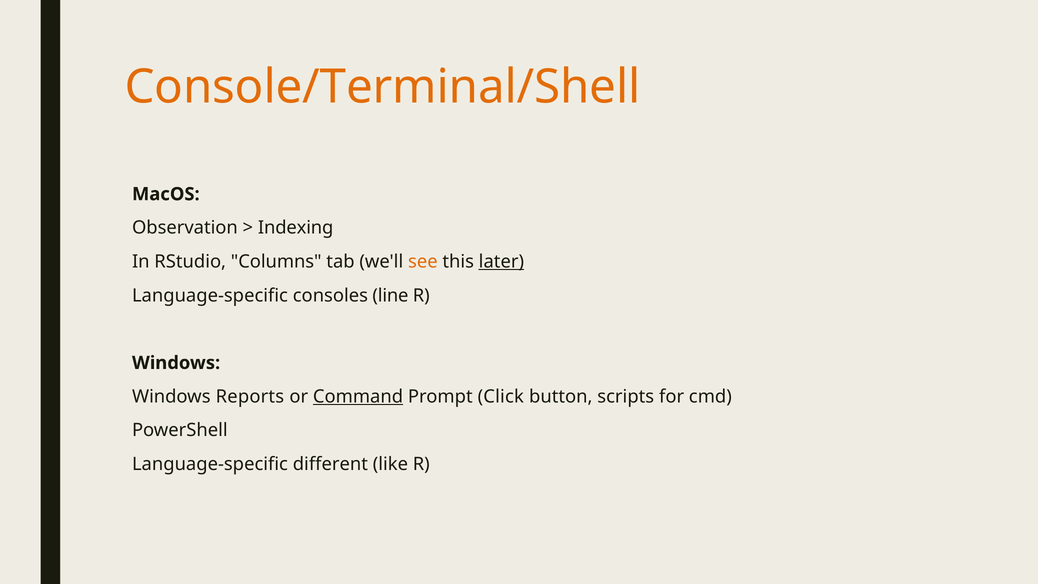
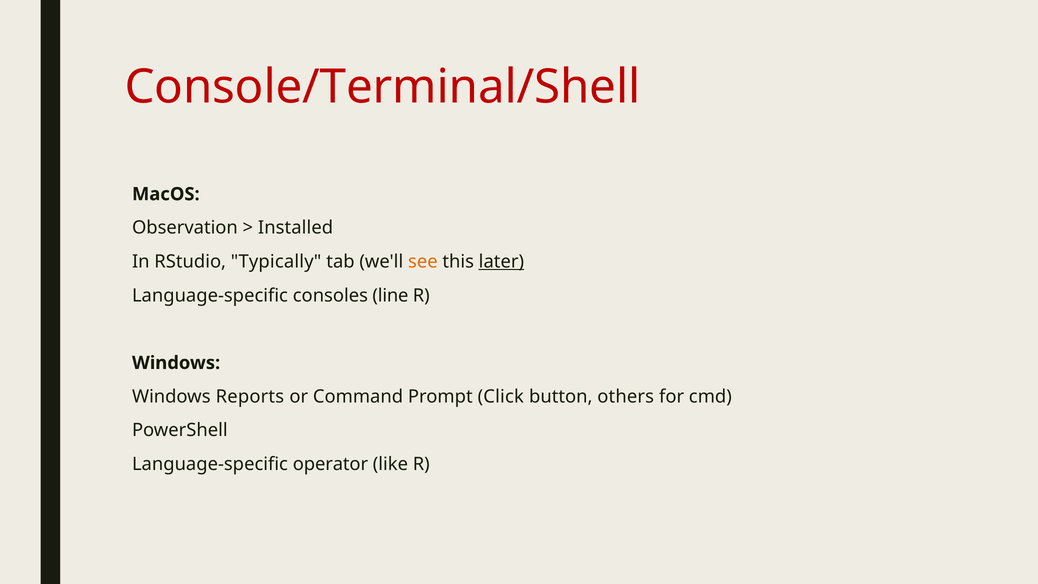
Console/Terminal/Shell colour: orange -> red (383, 87)
Indexing: Indexing -> Installed (296, 228)
Columns: Columns -> Typically (276, 262)
Command underline: present -> none (358, 397)
scripts: scripts -> others (626, 397)
different: different -> operator (330, 464)
